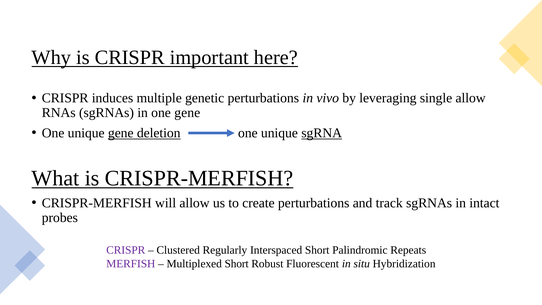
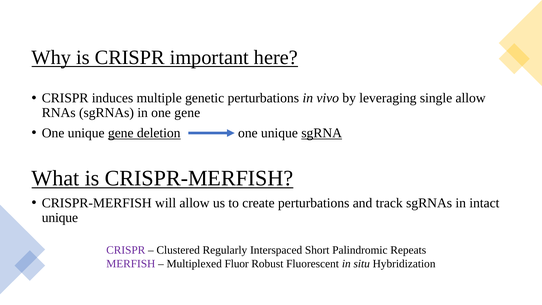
probes: probes -> unique (60, 218)
Multiplexed Short: Short -> Fluor (237, 264)
